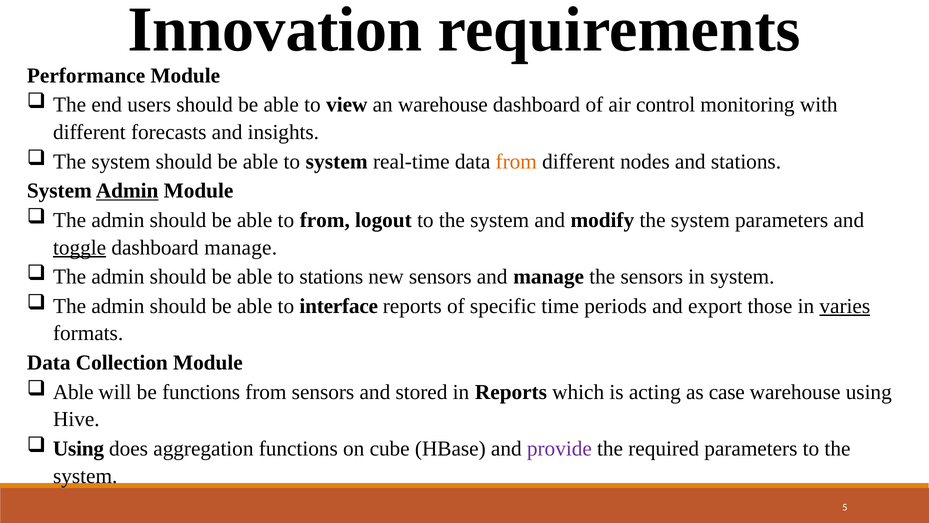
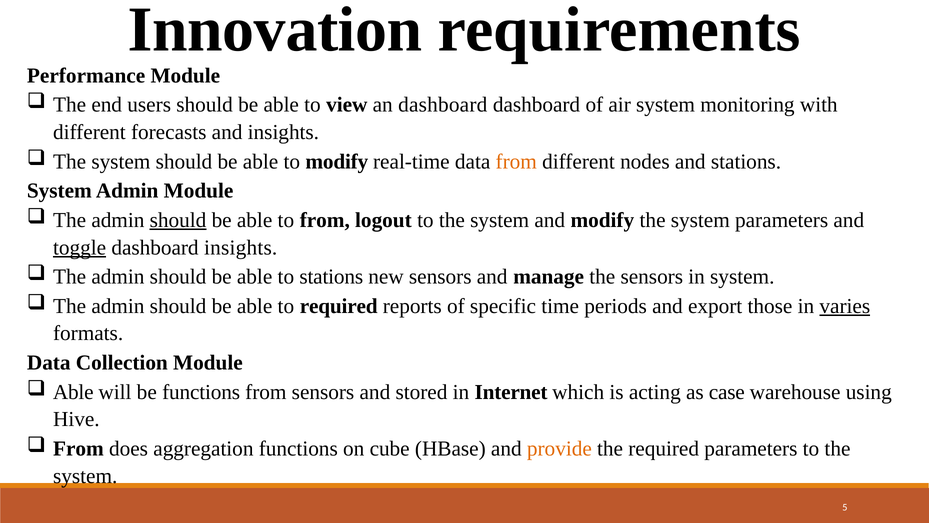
an warehouse: warehouse -> dashboard (443, 105)
air control: control -> system (666, 105)
to system: system -> modify (337, 161)
Admin underline: present -> none (127, 191)
should underline: none -> present (178, 220)
dashboard manage: manage -> insights (241, 247)
to interface: interface -> required (339, 306)
in Reports: Reports -> Internet (511, 392)
Using: Using -> From (78, 448)
provide colour: purple -> orange (559, 448)
